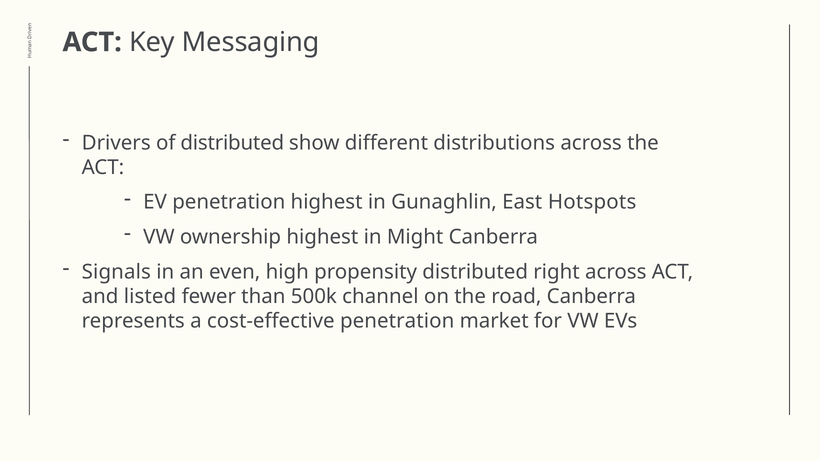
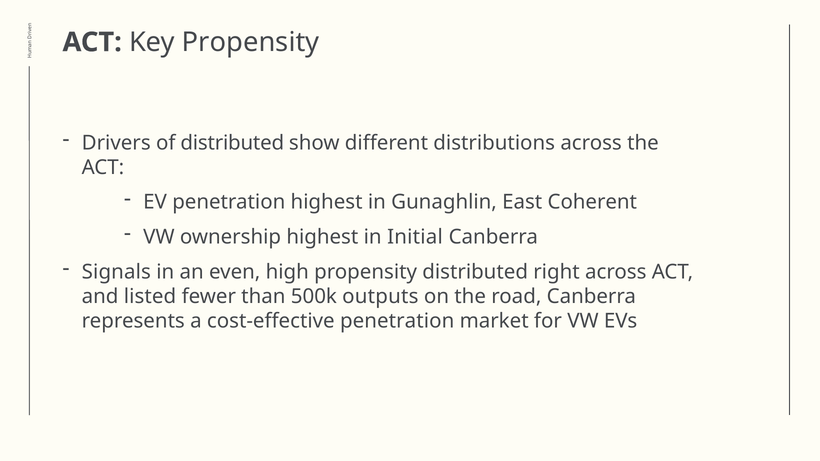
Key Messaging: Messaging -> Propensity (251, 42)
Hotspots: Hotspots -> Coherent (592, 202)
Might: Might -> Initial (415, 237)
channel: channel -> outputs (380, 297)
